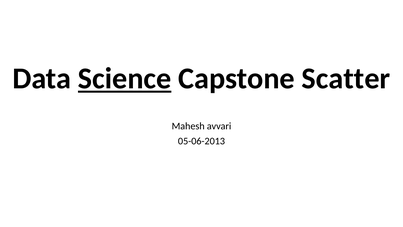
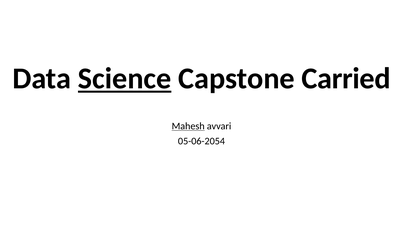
Scatter: Scatter -> Carried (346, 78)
Mahesh underline: none -> present (188, 126)
05-06-2013: 05-06-2013 -> 05-06-2054 (201, 141)
